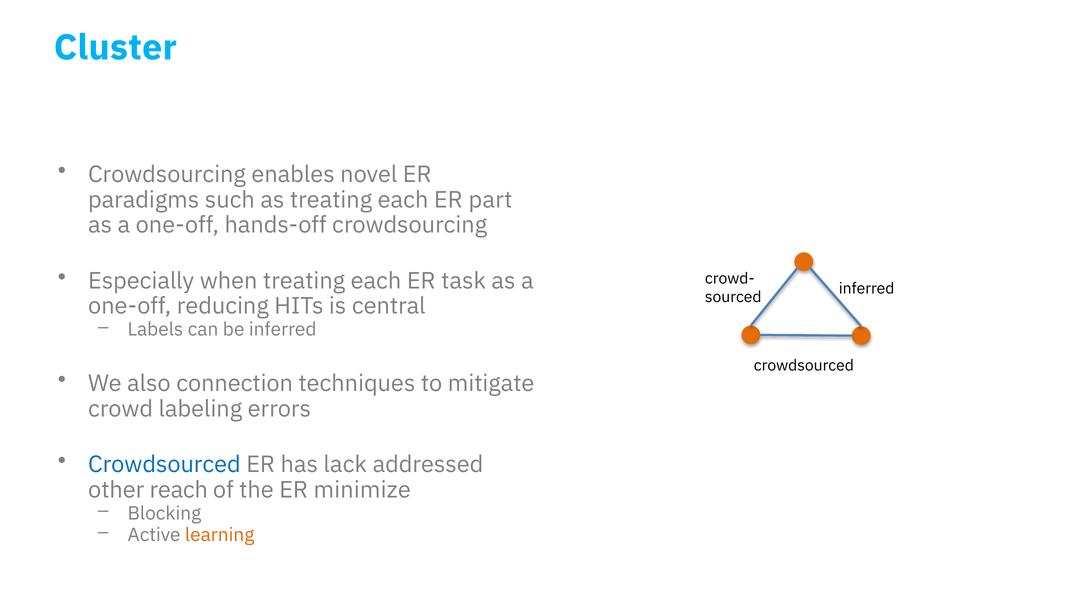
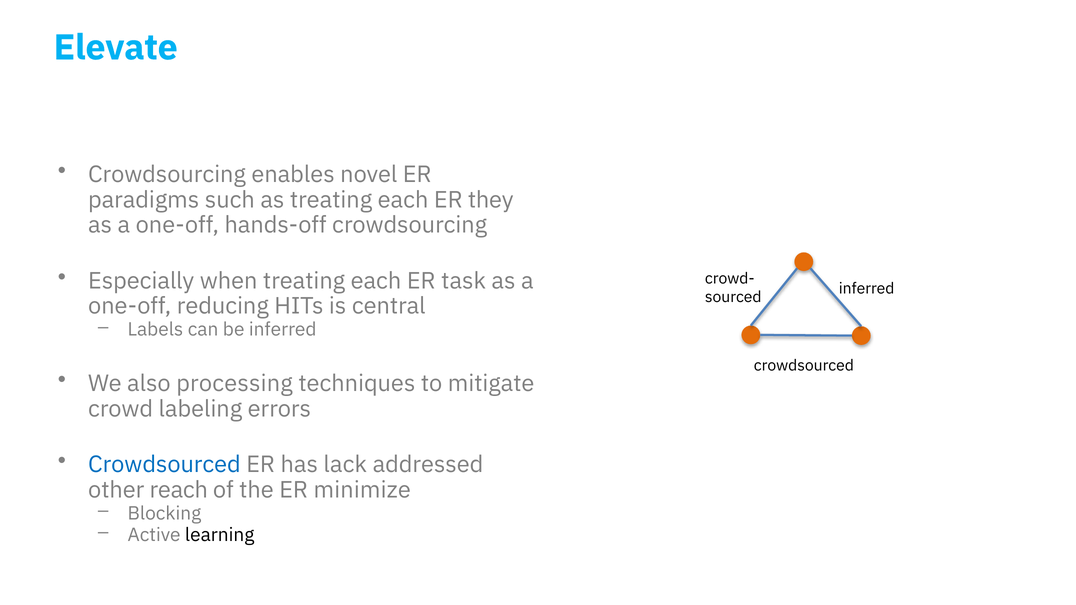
Cluster: Cluster -> Elevate (116, 48)
part: part -> they (491, 200)
connection: connection -> processing (235, 384)
learning colour: orange -> black (220, 535)
